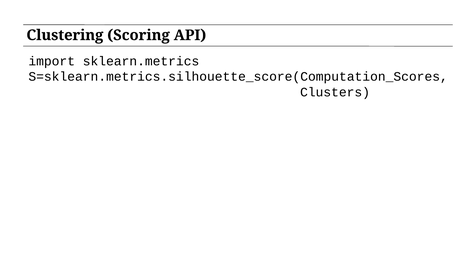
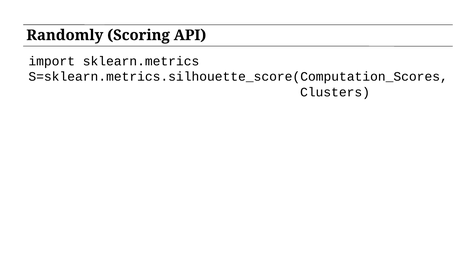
Clustering: Clustering -> Randomly (65, 35)
